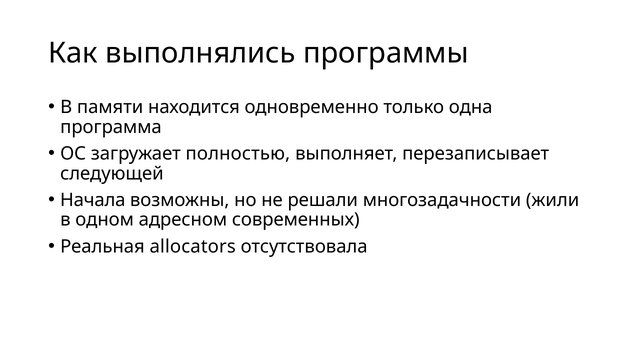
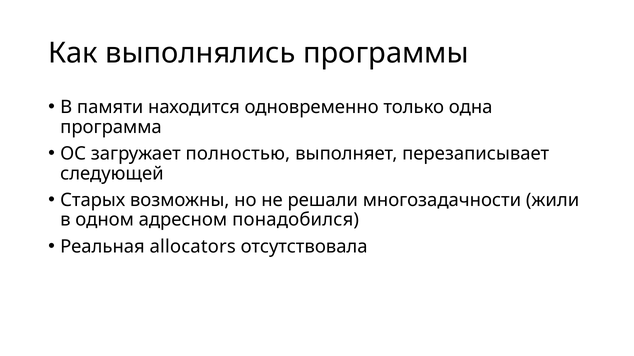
Начала: Начала -> Старых (93, 200)
современных: современных -> понадобился (296, 220)
